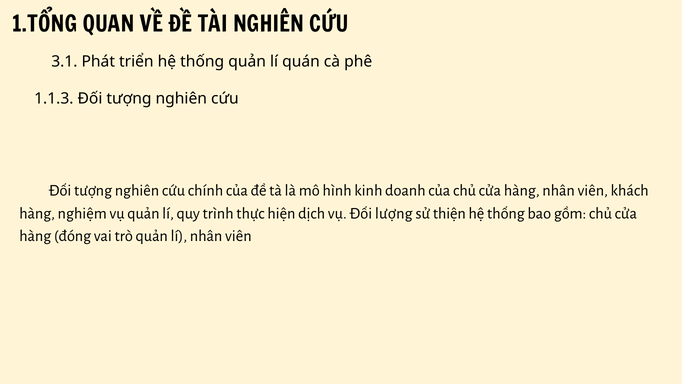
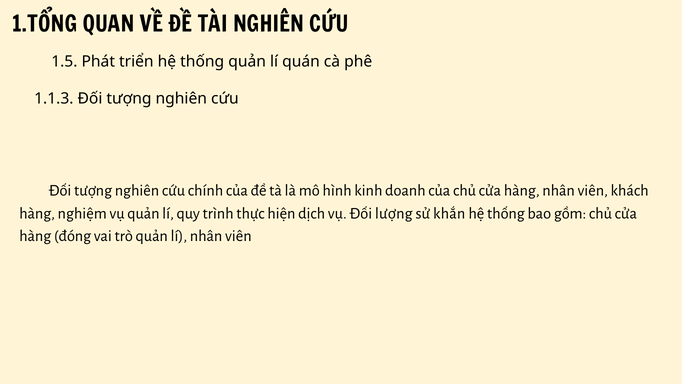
3.1: 3.1 -> 1.5 (64, 61)
thiện: thiện -> khắn (449, 213)
